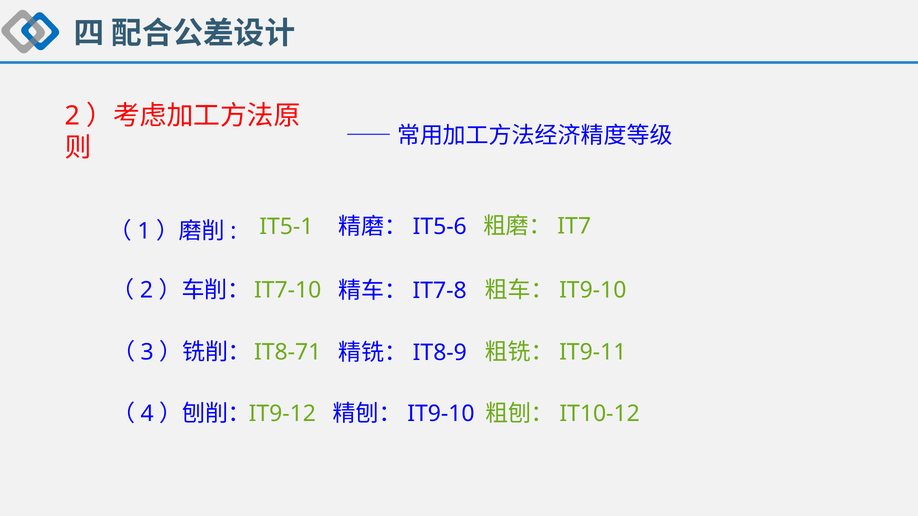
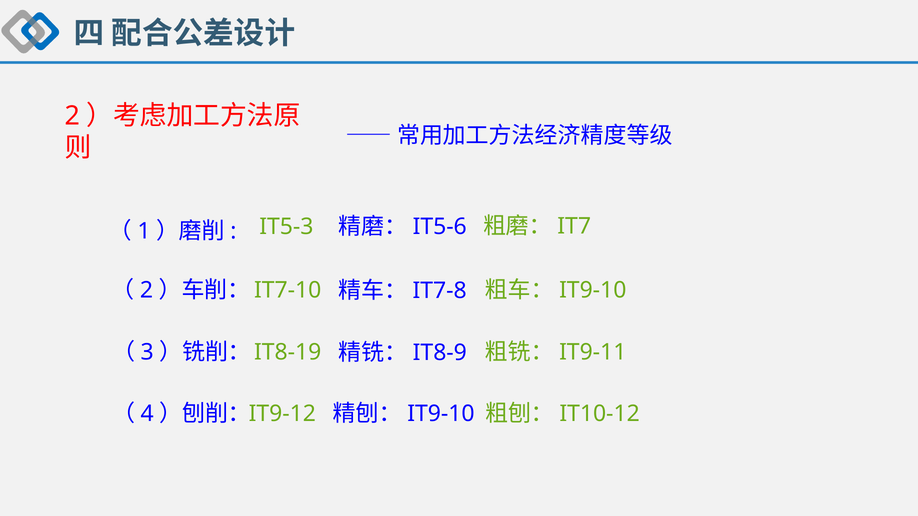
IT5-1: IT5-1 -> IT5-3 (286, 227)
IT8-71: IT8-71 -> IT8-19 (288, 353)
